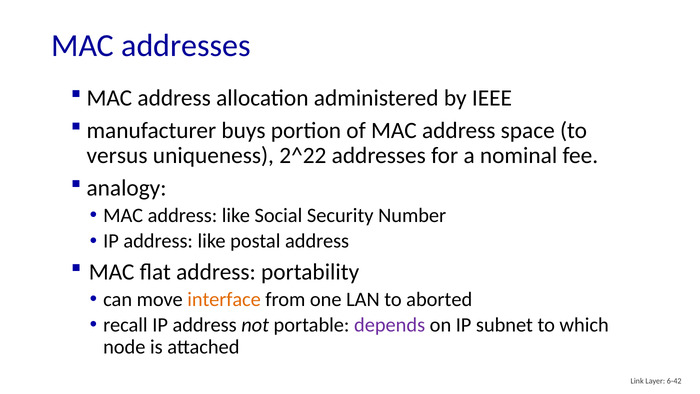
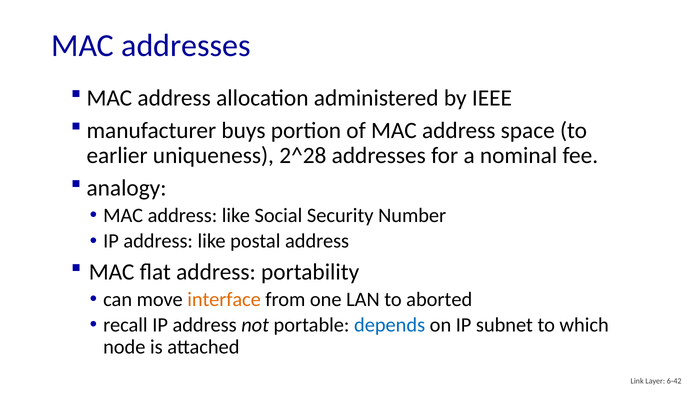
versus: versus -> earlier (117, 156)
2^22: 2^22 -> 2^28 (303, 156)
depends colour: purple -> blue (390, 325)
